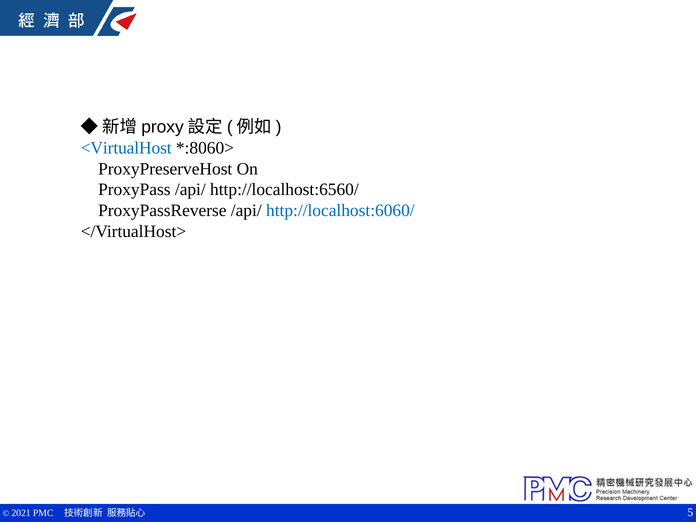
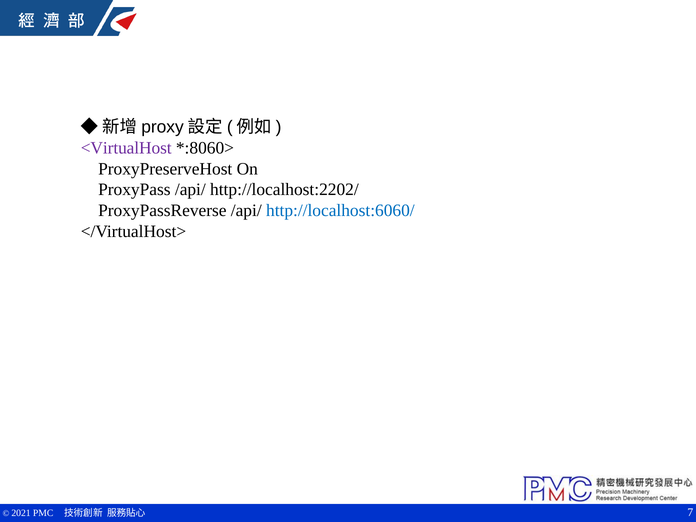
<VirtualHost colour: blue -> purple (126, 148)
http://localhost:6560/: http://localhost:6560/ -> http://localhost:2202/ (284, 190)
5: 5 -> 7 (690, 512)
